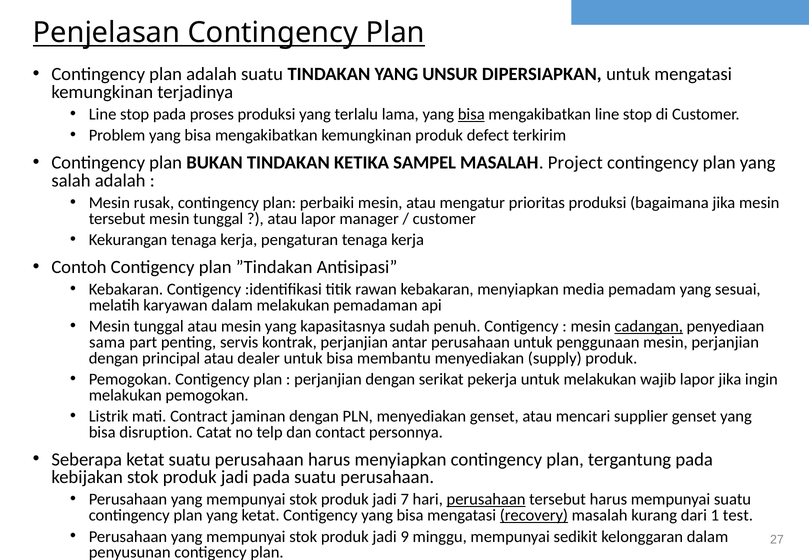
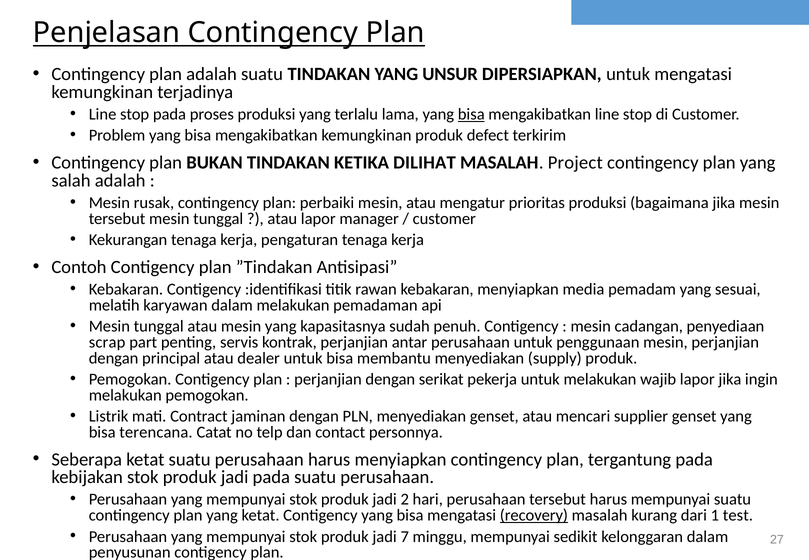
SAMPEL: SAMPEL -> DILIHAT (424, 163)
cadangan underline: present -> none (649, 326)
sama: sama -> scrap (107, 342)
disruption: disruption -> terencana (156, 432)
7: 7 -> 2 (405, 500)
perusahaan underline: present -> none (486, 500)
9: 9 -> 7 (405, 537)
